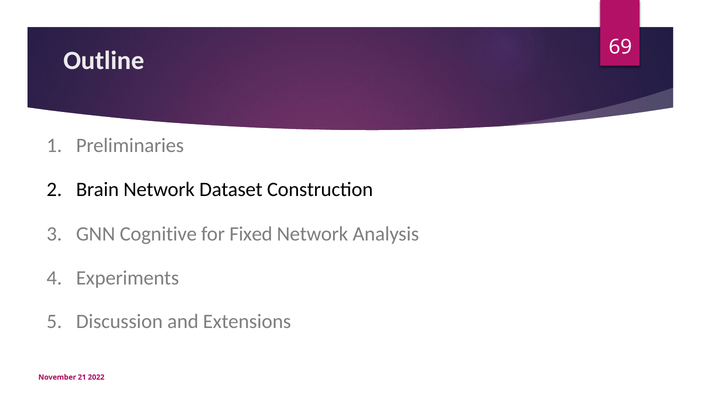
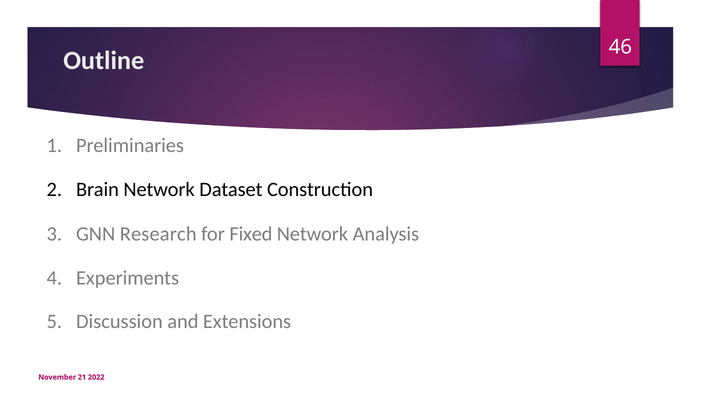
69: 69 -> 46 (620, 47)
Cognitive: Cognitive -> Research (158, 234)
